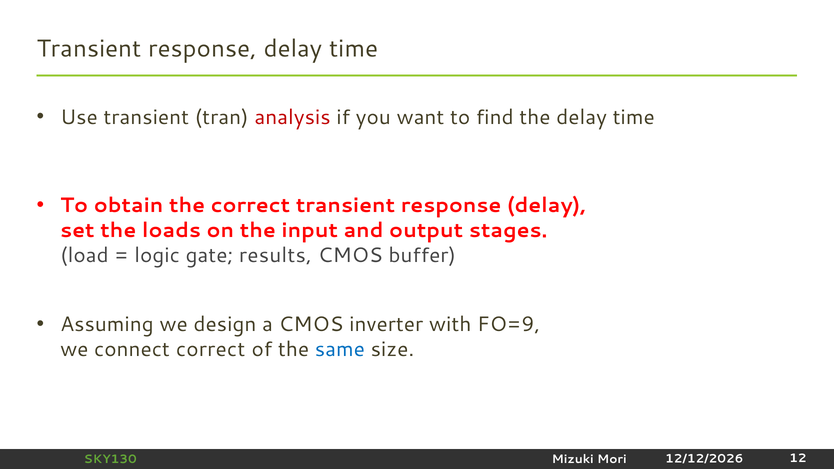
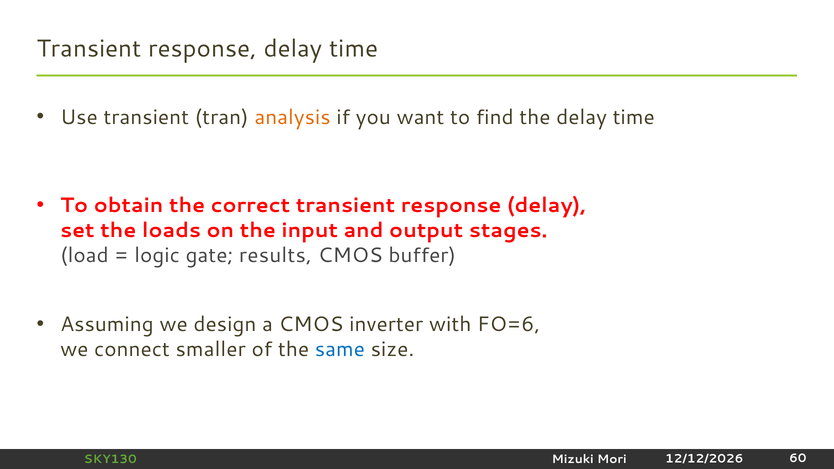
analysis colour: red -> orange (293, 117)
FO=9: FO=9 -> FO=6 (509, 325)
connect correct: correct -> smaller (211, 350)
12: 12 -> 60 (798, 459)
